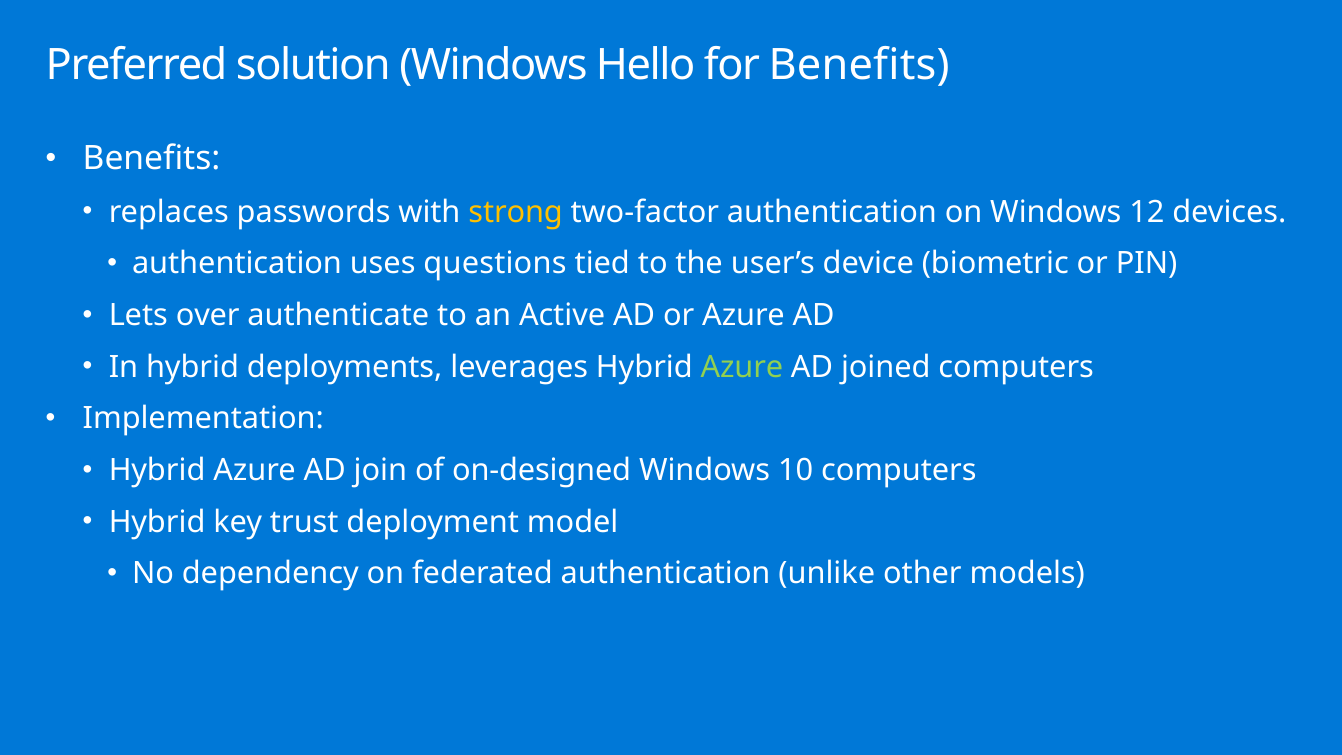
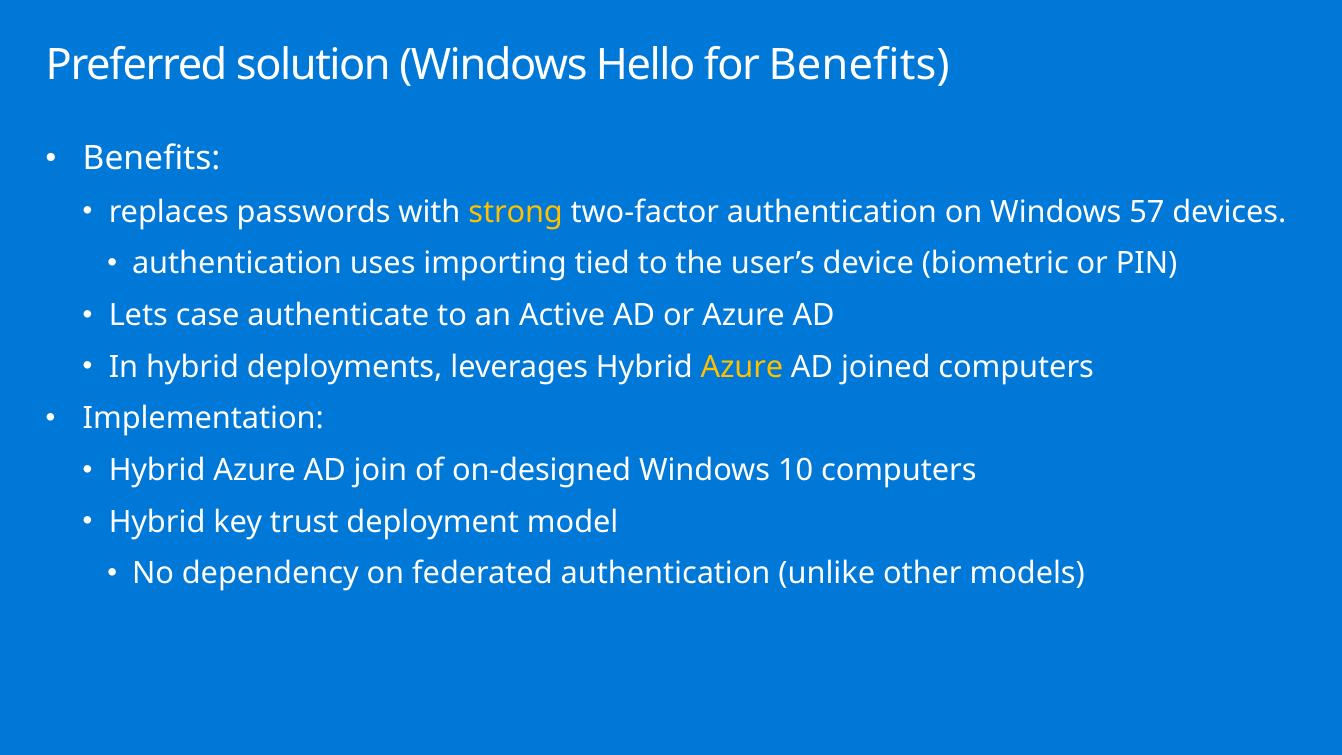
12: 12 -> 57 (1147, 212)
questions: questions -> importing (495, 264)
over: over -> case (208, 315)
Azure colour: light green -> yellow (742, 367)
